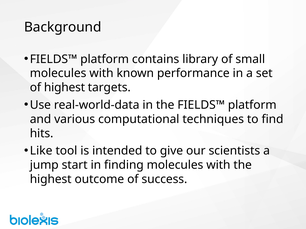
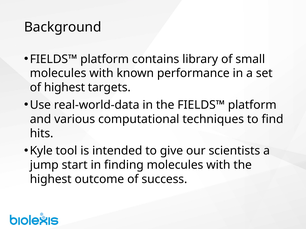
Like: Like -> Kyle (41, 151)
